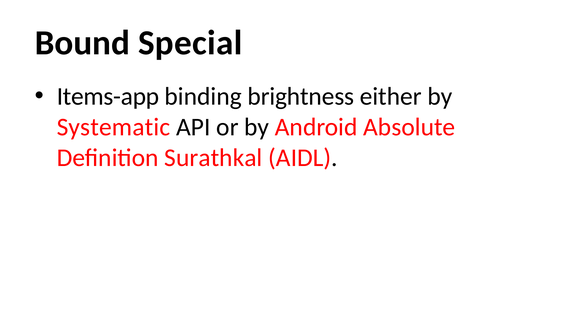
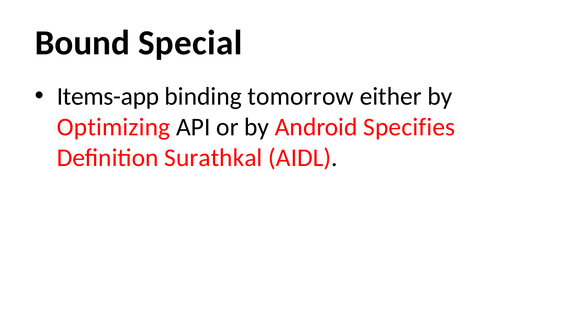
brightness: brightness -> tomorrow (301, 96)
Systematic: Systematic -> Optimizing (114, 127)
Absolute: Absolute -> Specifies (409, 127)
